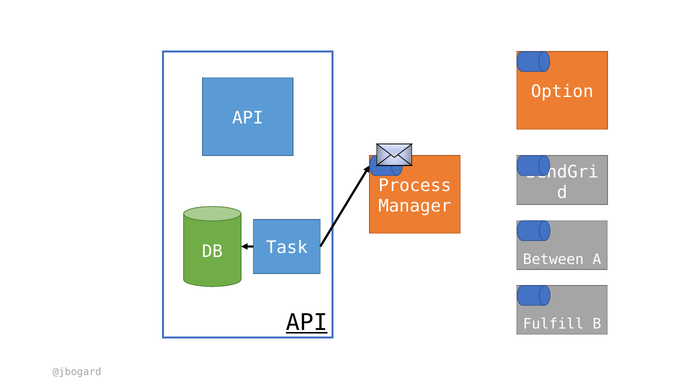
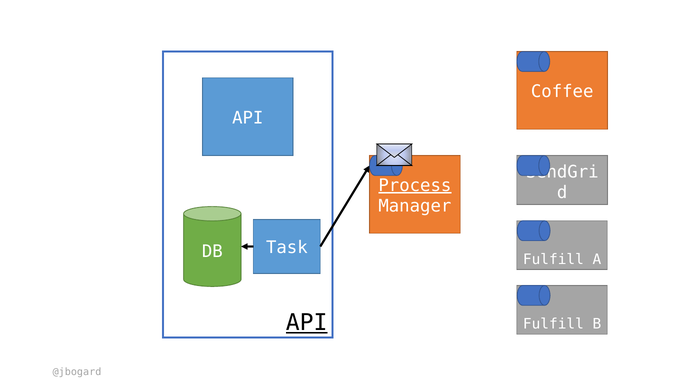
Option: Option -> Coffee (562, 92)
Process underline: none -> present (415, 185)
Between: Between -> Fulfill (553, 260)
